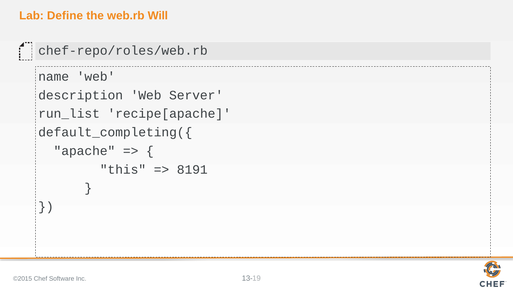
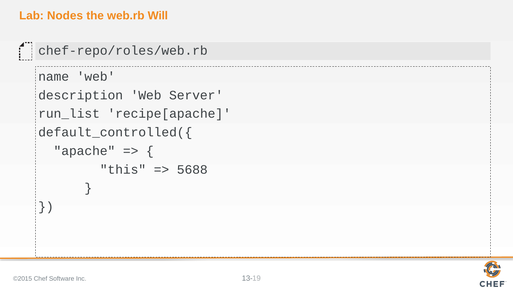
Define: Define -> Nodes (65, 16)
default_completing({: default_completing({ -> default_controlled({ (115, 133)
8191: 8191 -> 5688 (192, 170)
